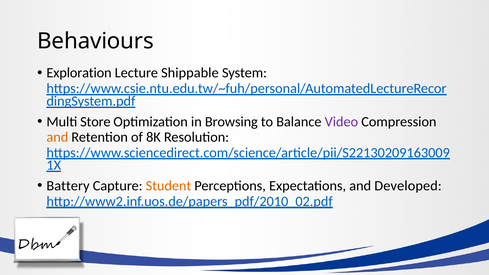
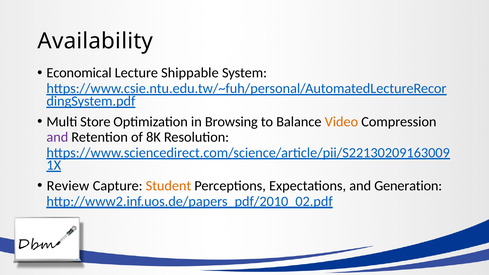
Behaviours: Behaviours -> Availability (95, 41)
Exploration: Exploration -> Economical (79, 73)
Video colour: purple -> orange (341, 122)
and colour: orange -> purple (57, 137)
Battery: Battery -> Review (68, 186)
Developed: Developed -> Generation (408, 186)
